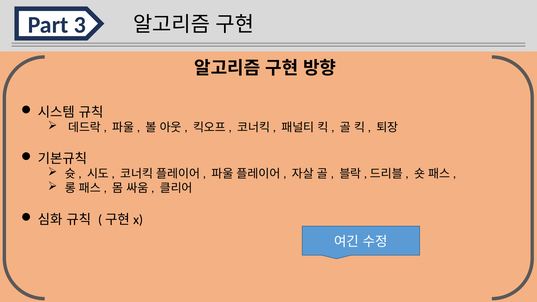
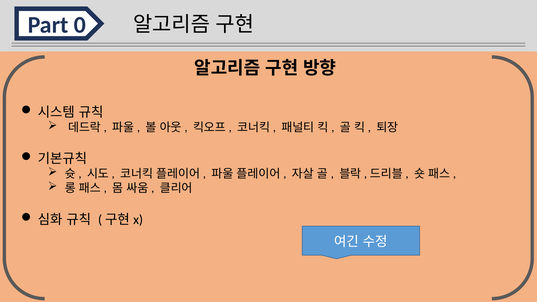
3: 3 -> 0 (80, 25)
